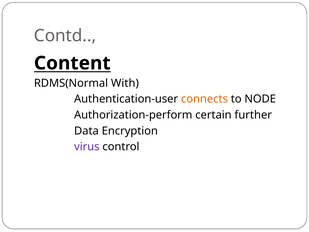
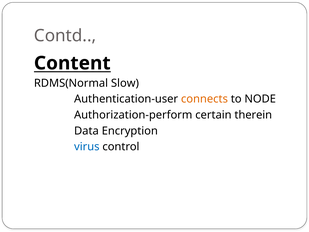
With: With -> Slow (125, 83)
further: further -> therein (253, 115)
virus colour: purple -> blue (87, 147)
